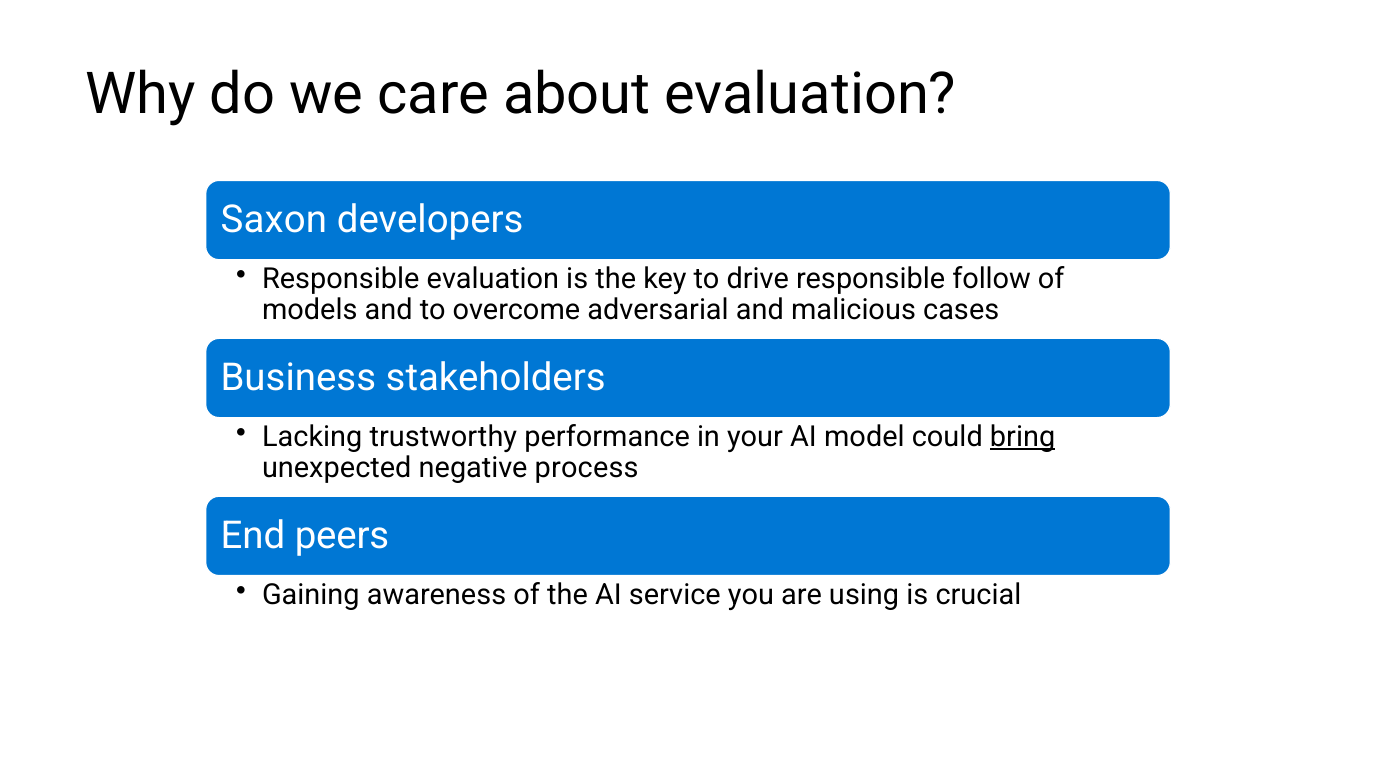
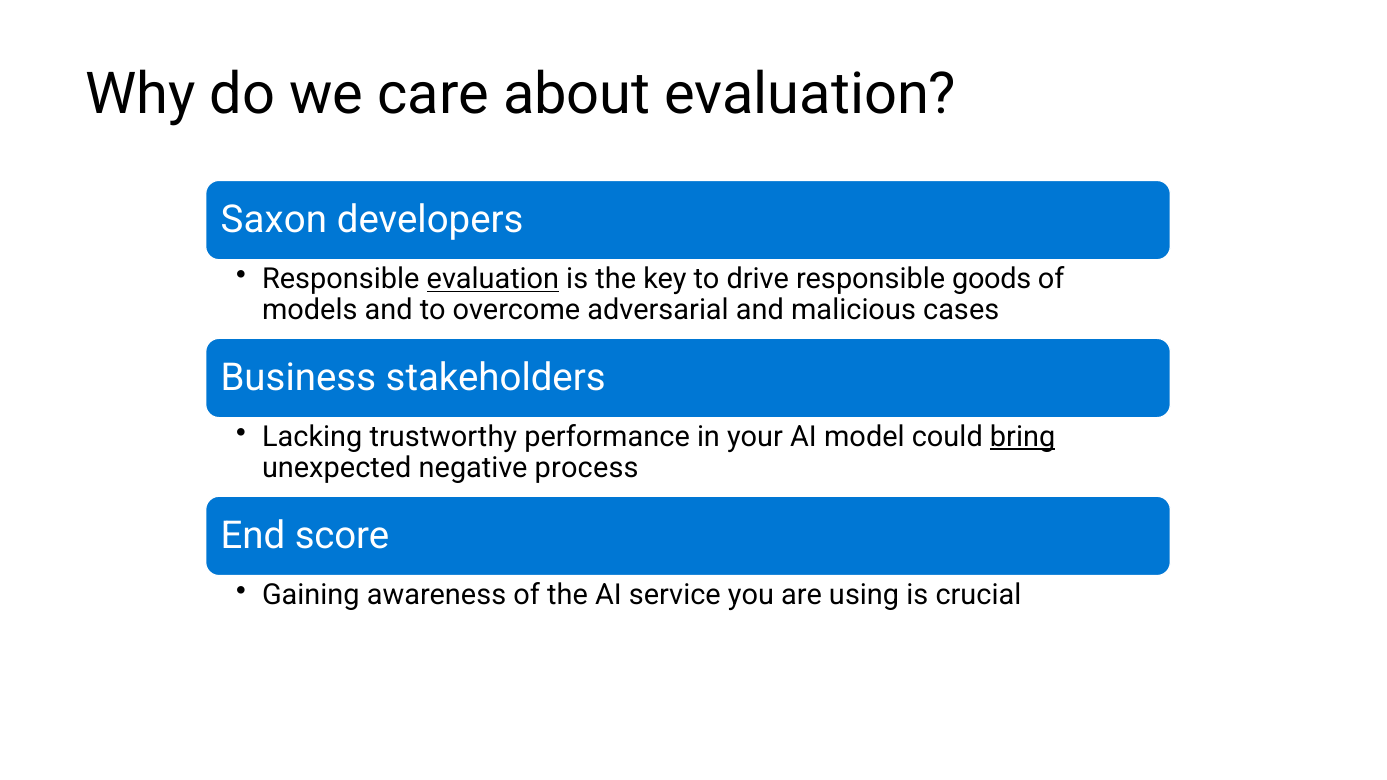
evaluation underline: none -> present (493, 279)
follow: follow -> goods (992, 279)
peers: peers -> score (342, 536)
